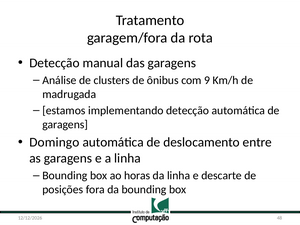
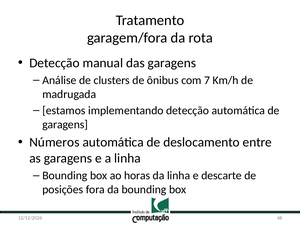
9: 9 -> 7 (207, 80)
Domingo: Domingo -> Números (54, 142)
